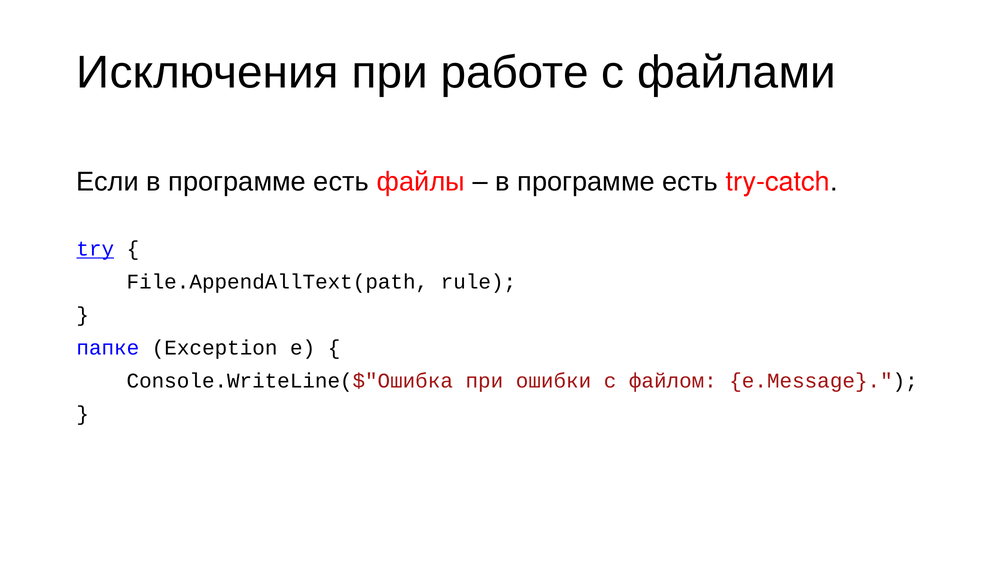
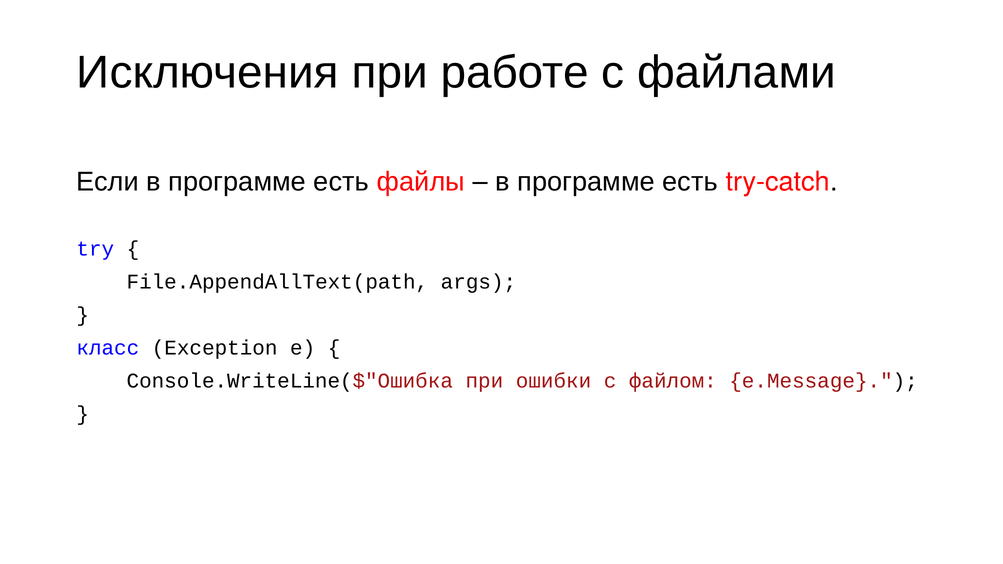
try underline: present -> none (95, 249)
rule: rule -> args (478, 282)
папке: папке -> класс (108, 348)
